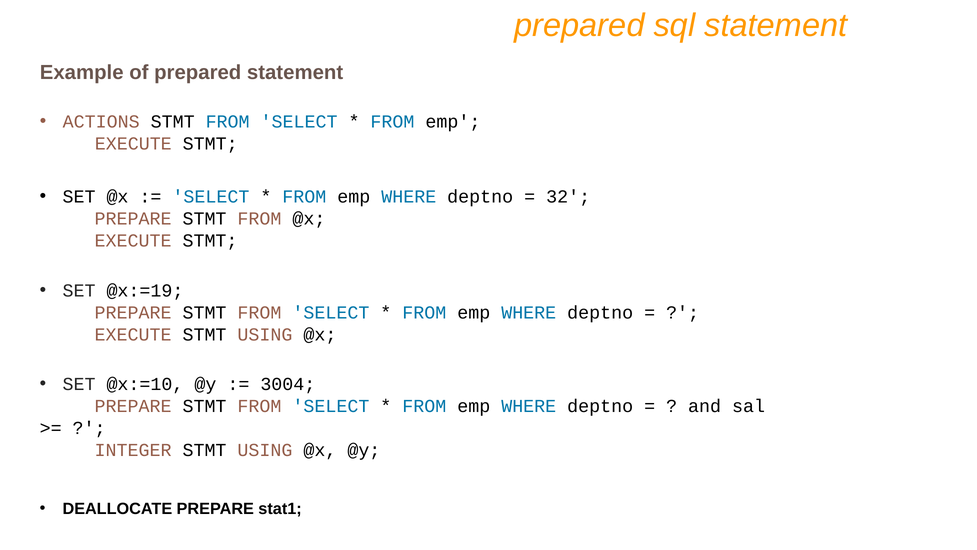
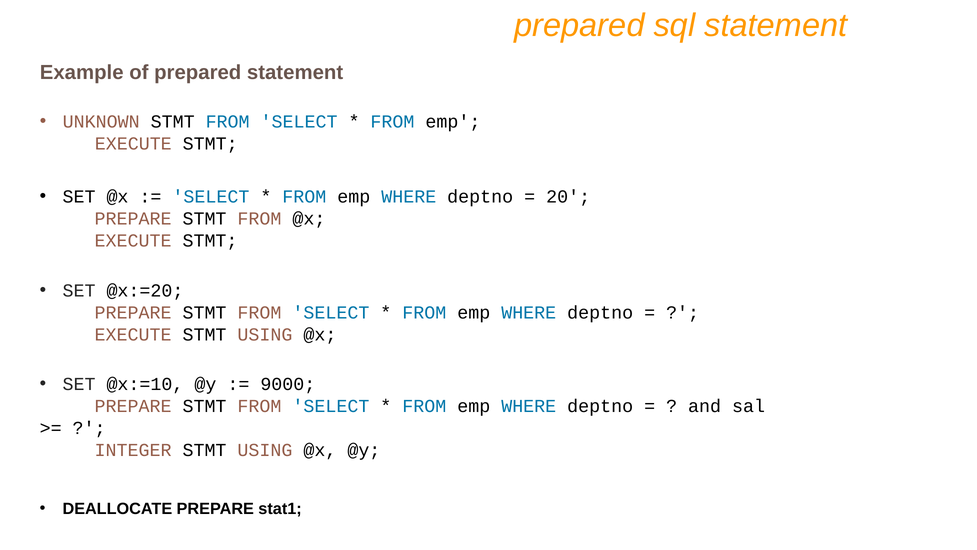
ACTIONS: ACTIONS -> UNKNOWN (101, 122)
32: 32 -> 20 (568, 196)
@x:=19: @x:=19 -> @x:=20 (145, 291)
3004: 3004 -> 9000 (288, 384)
